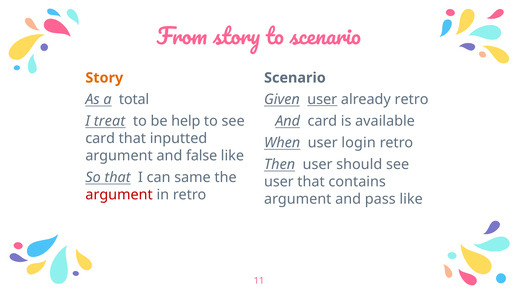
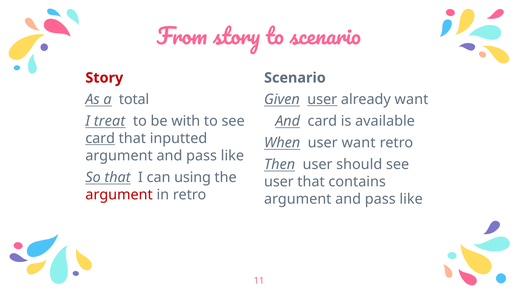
Story colour: orange -> red (104, 78)
already retro: retro -> want (411, 99)
help: help -> with (186, 121)
card underline: none -> present (100, 138)
user login: login -> want (359, 142)
false: false -> pass (202, 155)
same: same -> using (193, 177)
